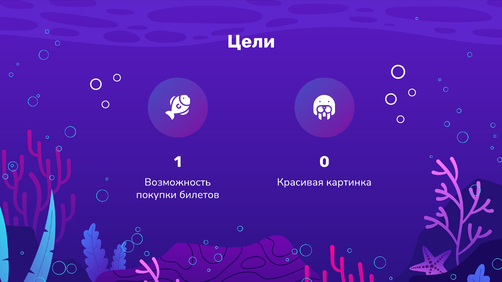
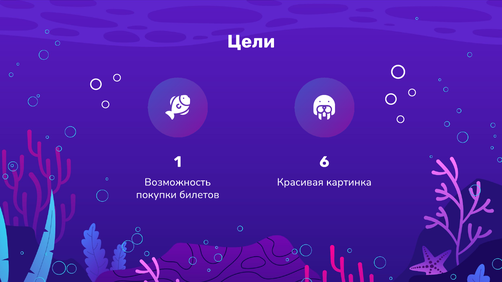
0: 0 -> 6 (324, 162)
